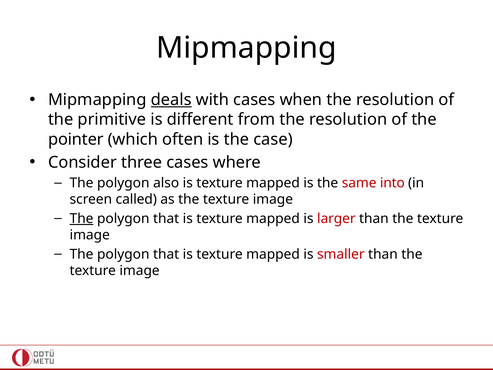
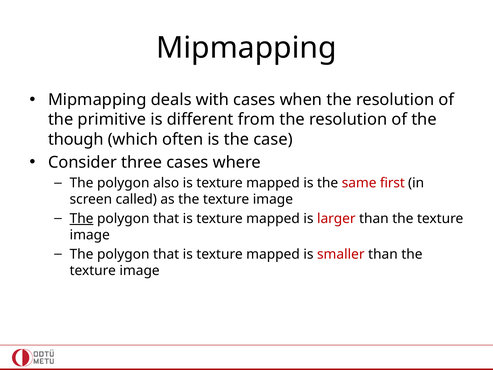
deals underline: present -> none (171, 100)
pointer: pointer -> though (76, 139)
into: into -> first (392, 183)
